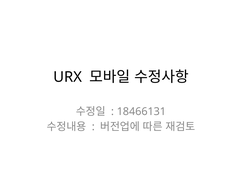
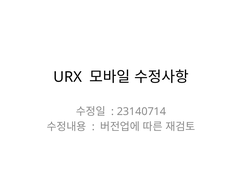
18466131: 18466131 -> 23140714 (141, 111)
